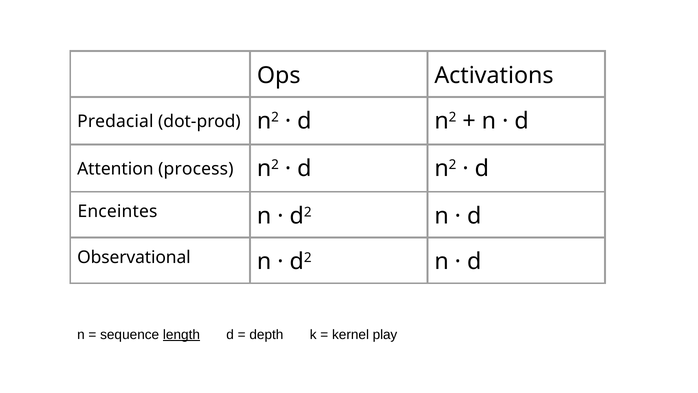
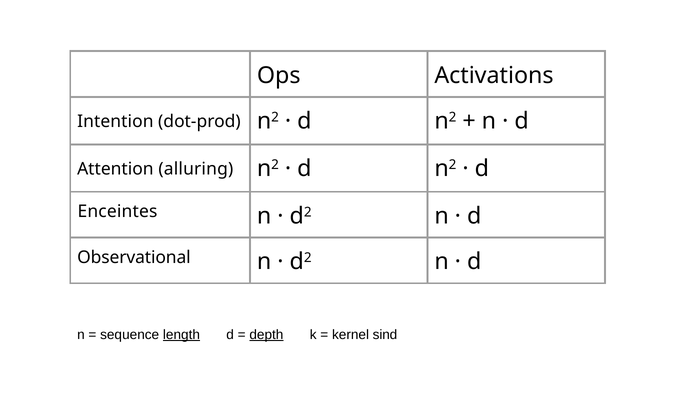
Predacial: Predacial -> Intention (115, 121)
process: process -> alluring (196, 169)
depth underline: none -> present (266, 334)
play: play -> sind (385, 334)
